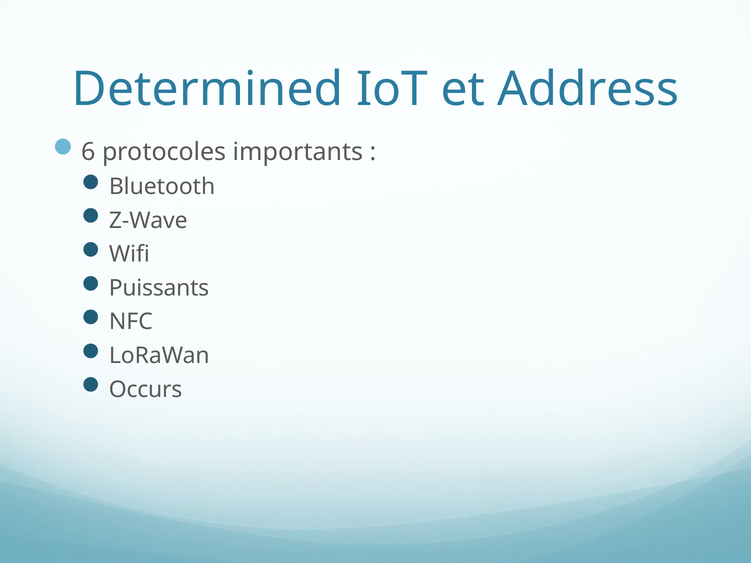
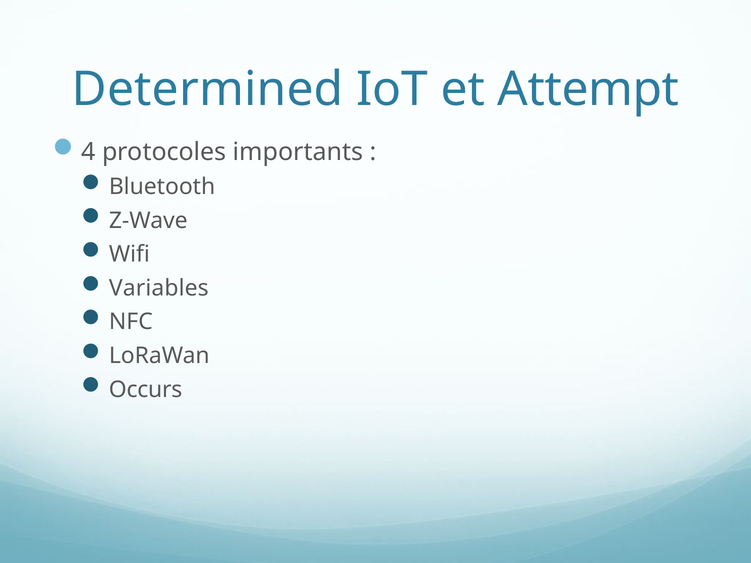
Address: Address -> Attempt (588, 89)
6: 6 -> 4 (88, 152)
Puissants: Puissants -> Variables (159, 288)
